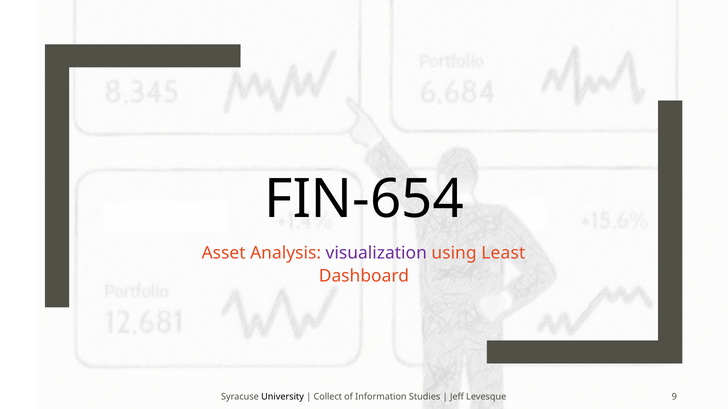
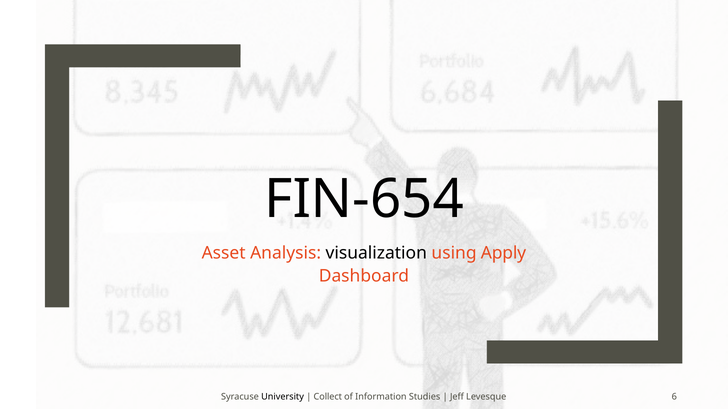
visualization colour: purple -> black (376, 253)
Least: Least -> Apply (503, 253)
9: 9 -> 6 (674, 397)
